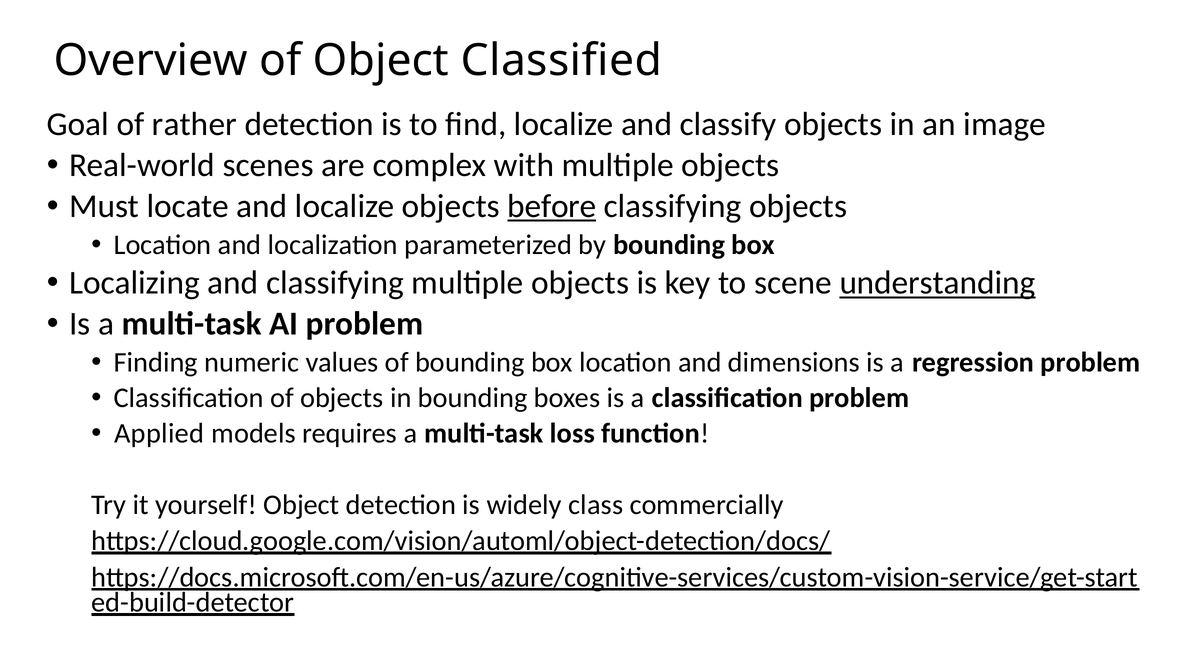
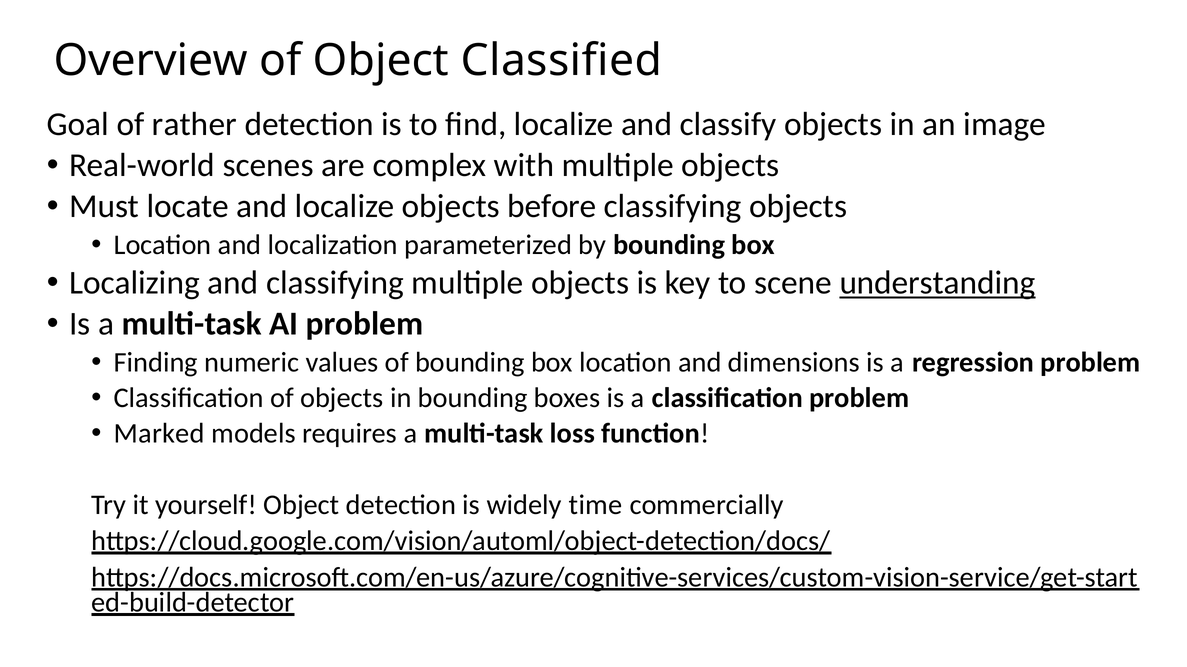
before underline: present -> none (552, 207)
Applied: Applied -> Marked (159, 434)
class: class -> time (596, 505)
